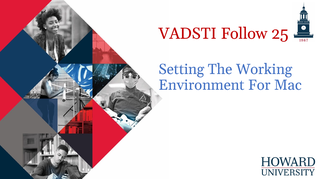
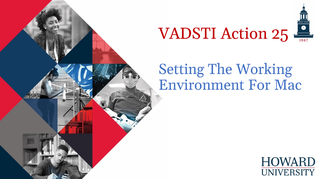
Follow: Follow -> Action (244, 34)
